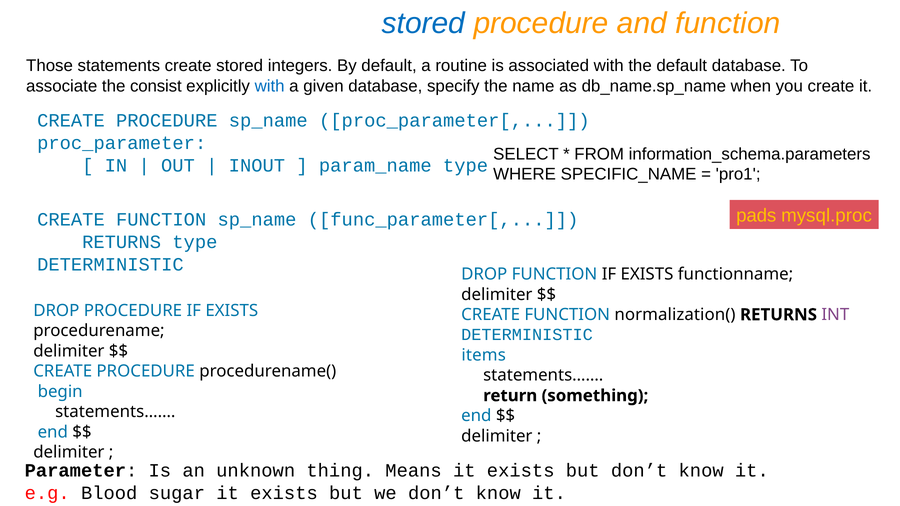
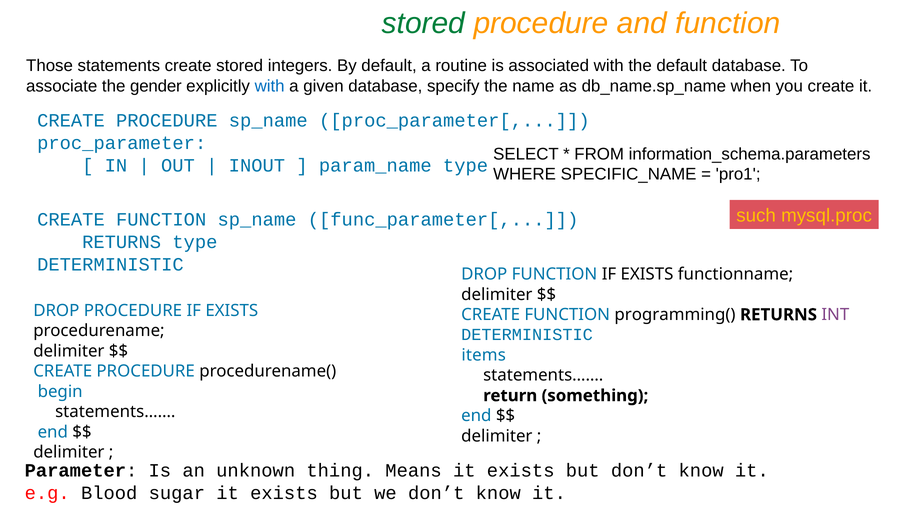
stored colour: blue -> green (423, 23)
consist: consist -> gender (156, 86)
pads: pads -> such (756, 216)
normalization(: normalization( -> programming( (675, 315)
